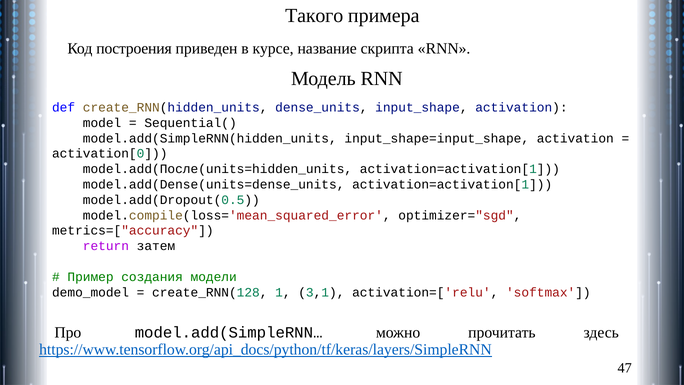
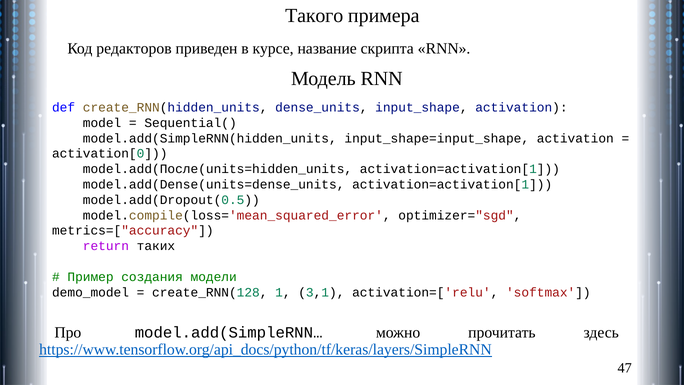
построения: построения -> редакторов (134, 48)
затем: затем -> таких (156, 246)
